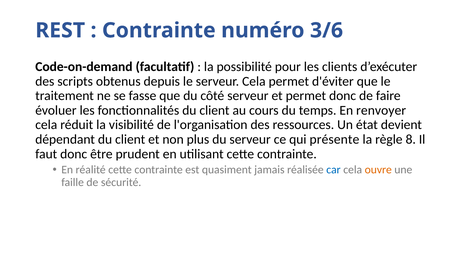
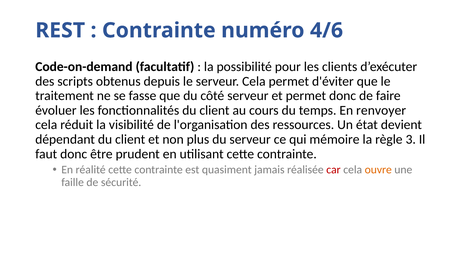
3/6: 3/6 -> 4/6 (327, 30)
présente: présente -> mémoire (334, 140)
8: 8 -> 3 (411, 140)
car colour: blue -> red (333, 170)
